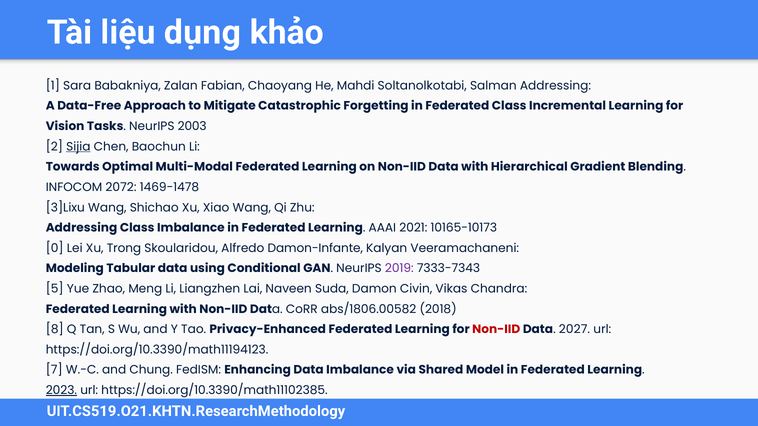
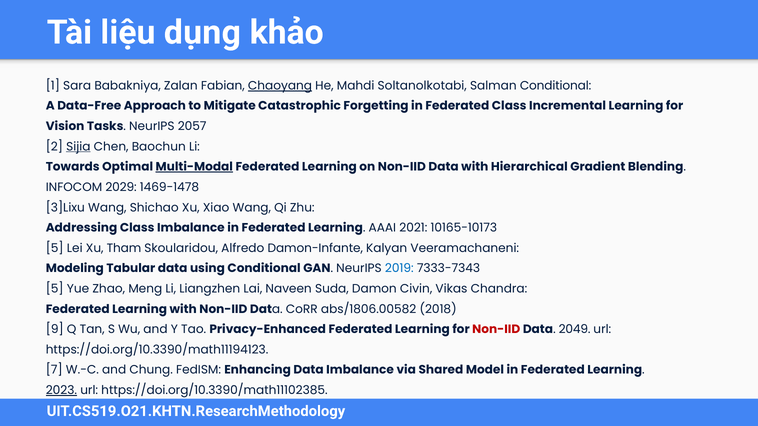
Chaoyang underline: none -> present (280, 86)
Salman Addressing: Addressing -> Conditional (556, 86)
2003: 2003 -> 2057 (192, 126)
Multi-Modal underline: none -> present (194, 167)
2072: 2072 -> 2029 (121, 187)
0: 0 -> 5 (55, 248)
Trong: Trong -> Tham (124, 248)
2019 colour: purple -> blue (399, 269)
8: 8 -> 9 (55, 330)
2027: 2027 -> 2049 (575, 330)
